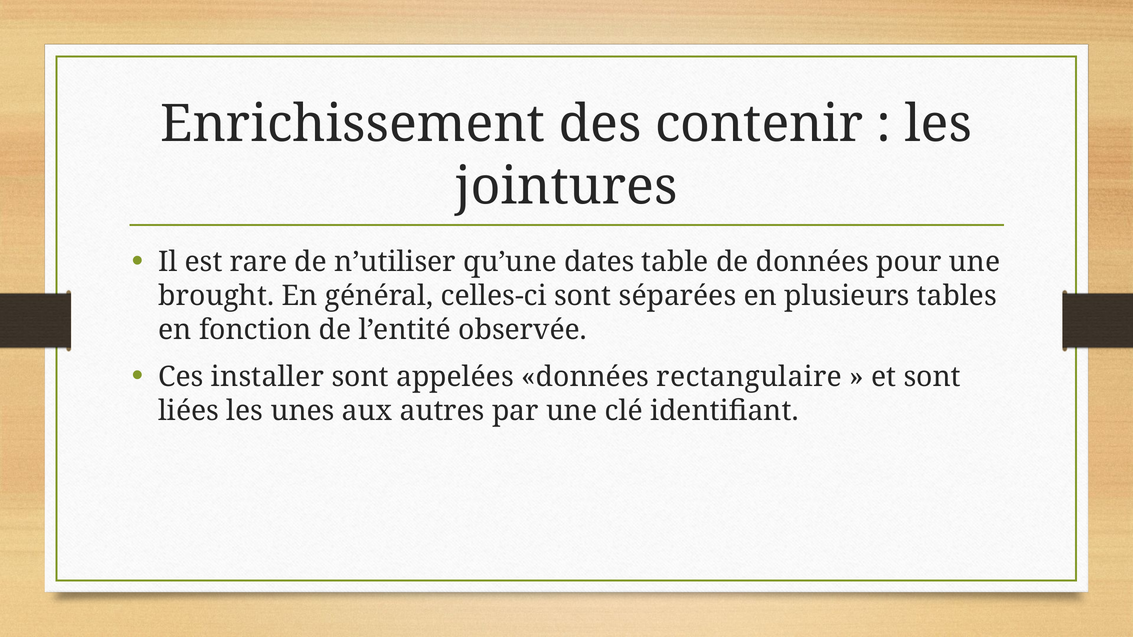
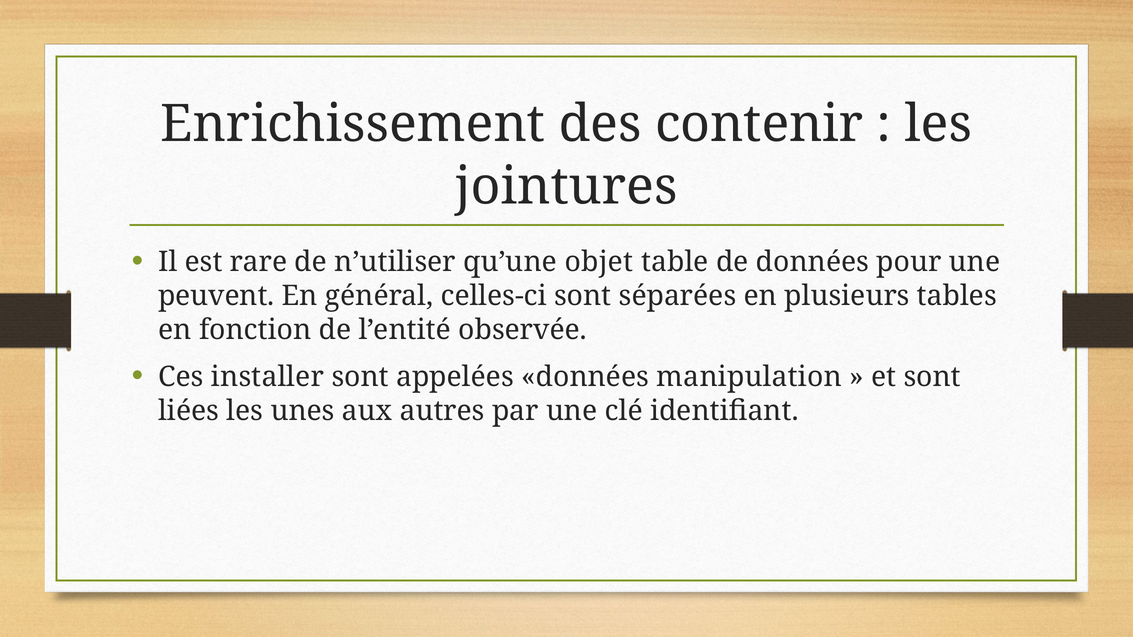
dates: dates -> objet (599, 262)
brought: brought -> peuvent (216, 296)
rectangulaire: rectangulaire -> manipulation (749, 377)
